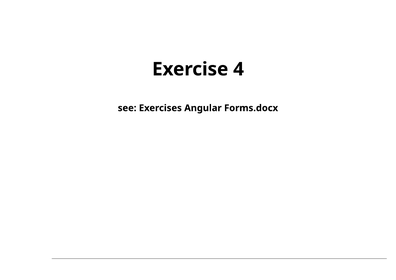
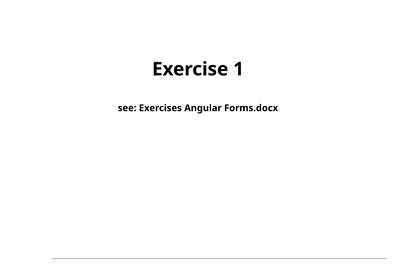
4: 4 -> 1 (239, 69)
